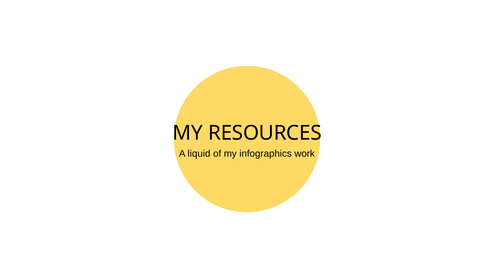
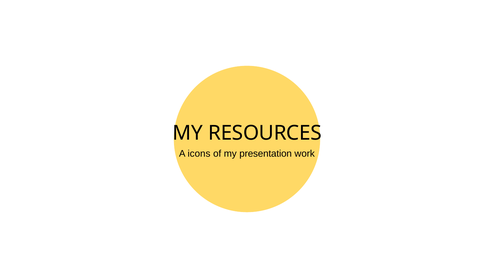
liquid: liquid -> icons (199, 154)
infographics: infographics -> presentation (266, 154)
